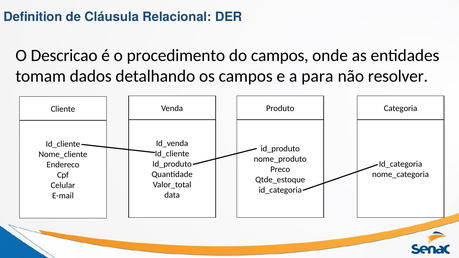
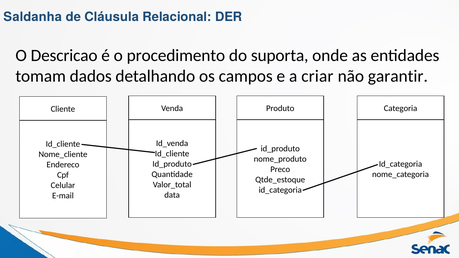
Definition: Definition -> Saldanha (33, 17)
do campos: campos -> suporta (280, 55)
para: para -> criar (317, 76)
resolver: resolver -> garantir (398, 76)
